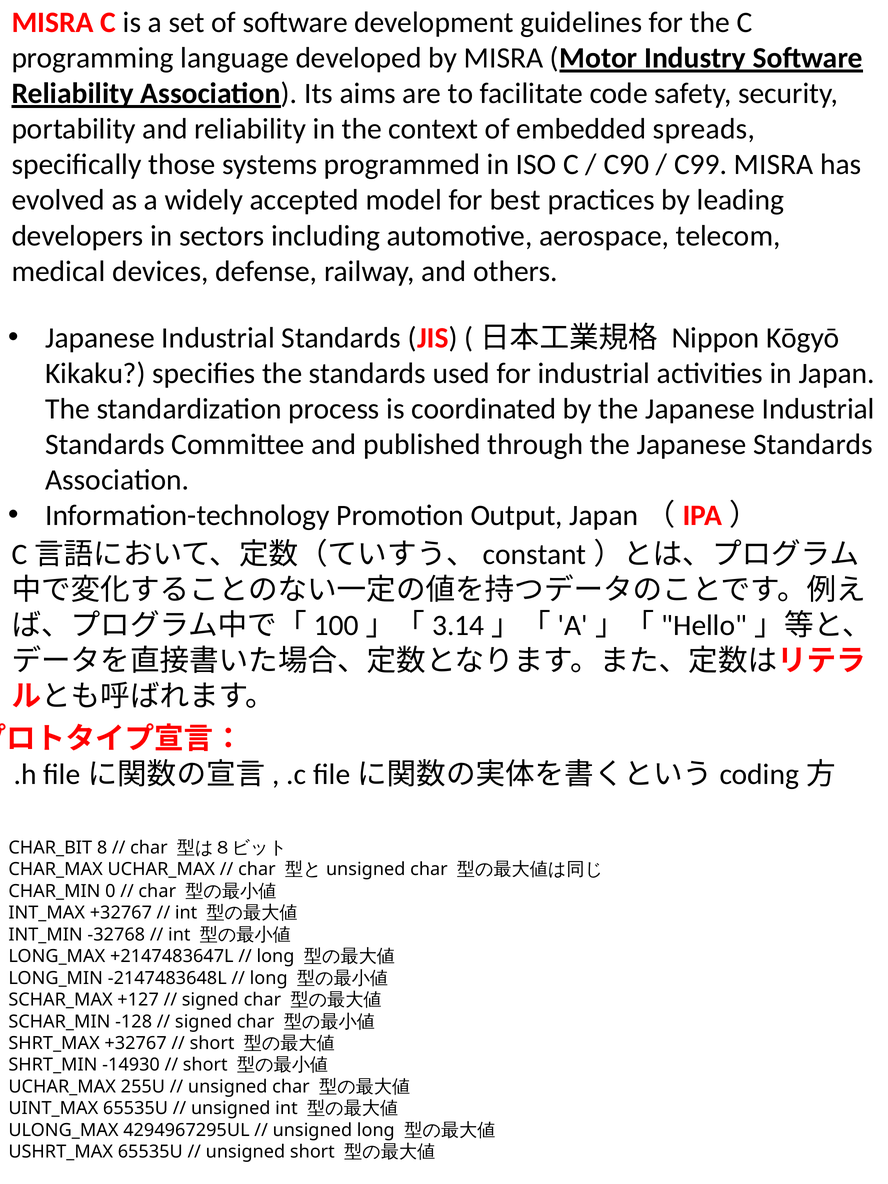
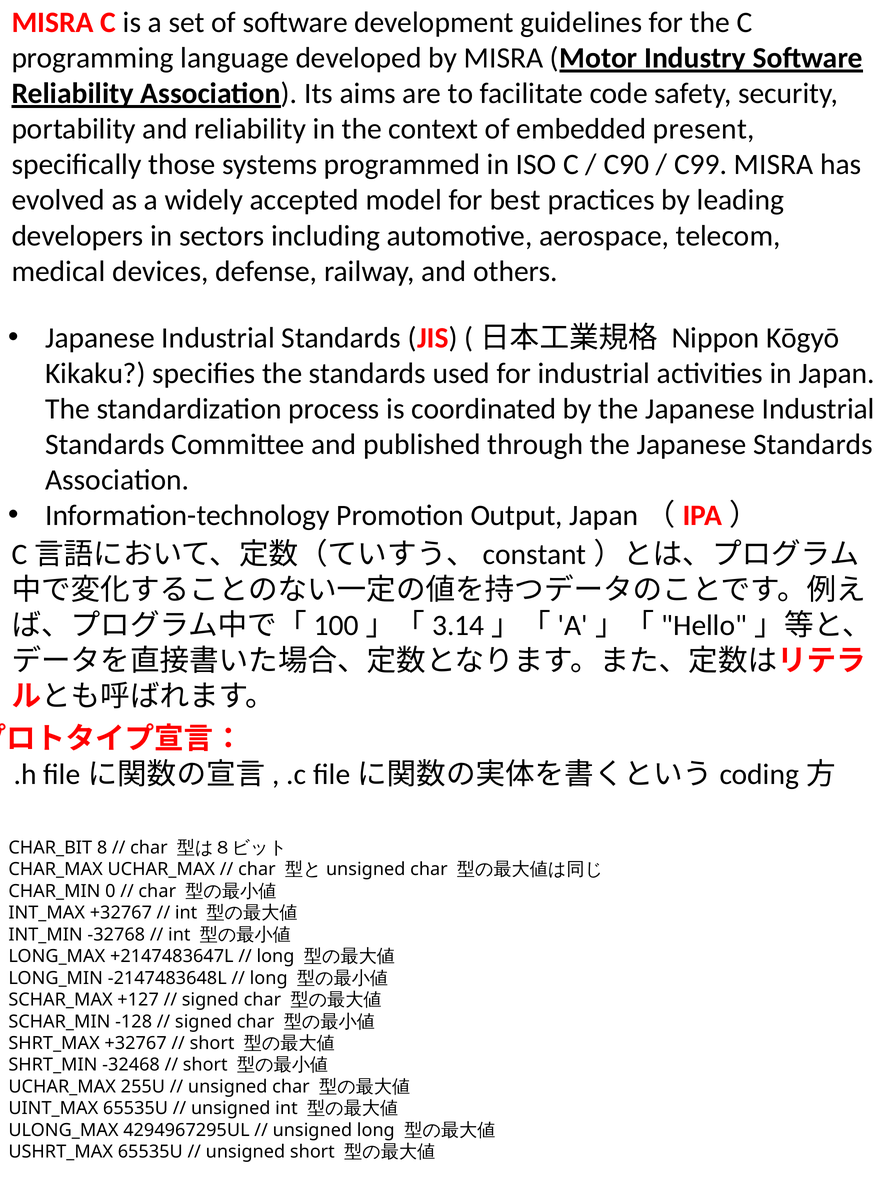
spreads: spreads -> present (704, 129)
-14930: -14930 -> -32468 (131, 1065)
